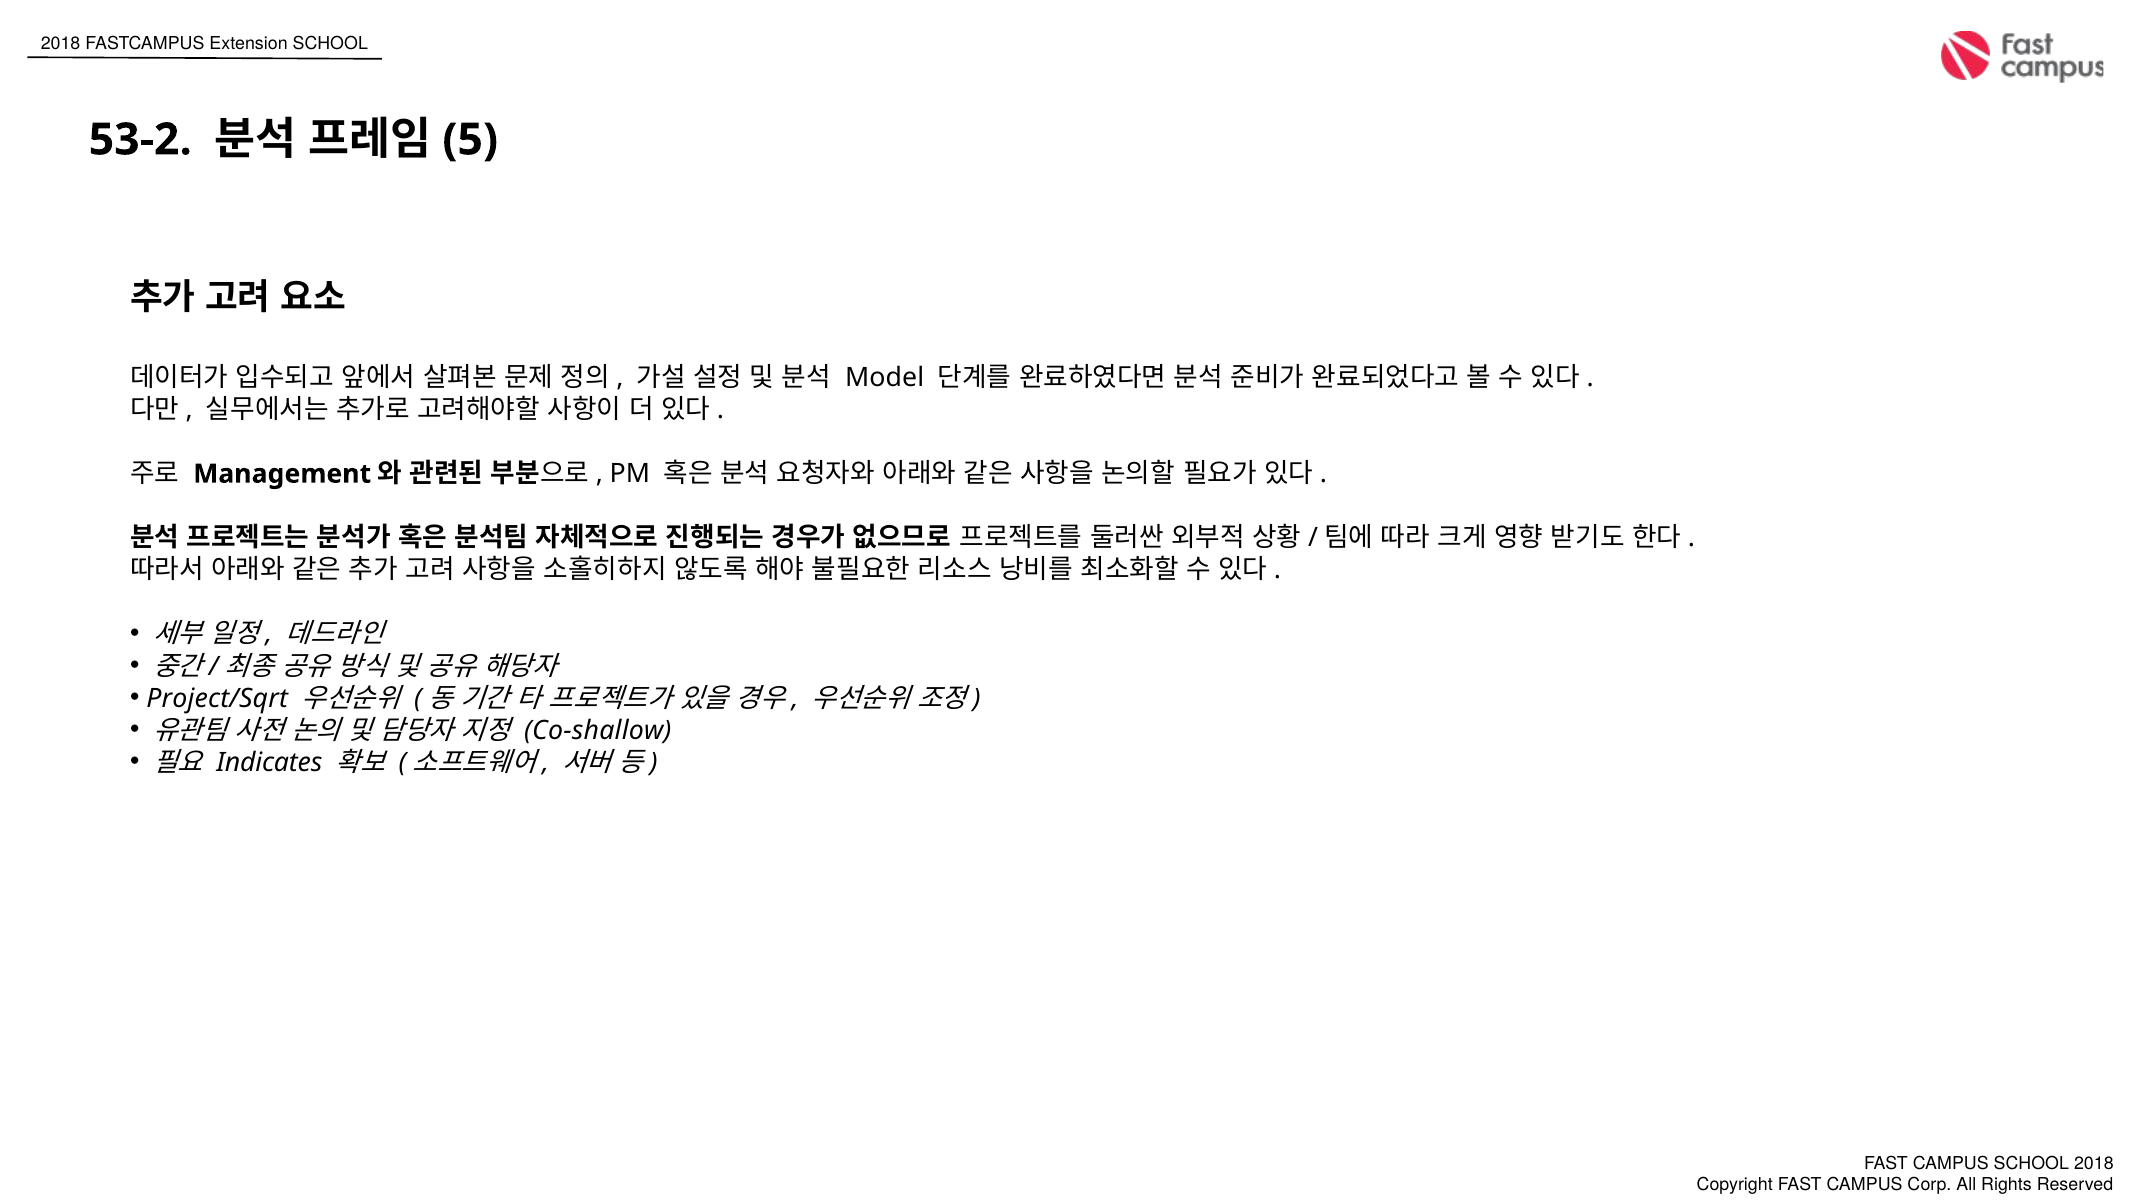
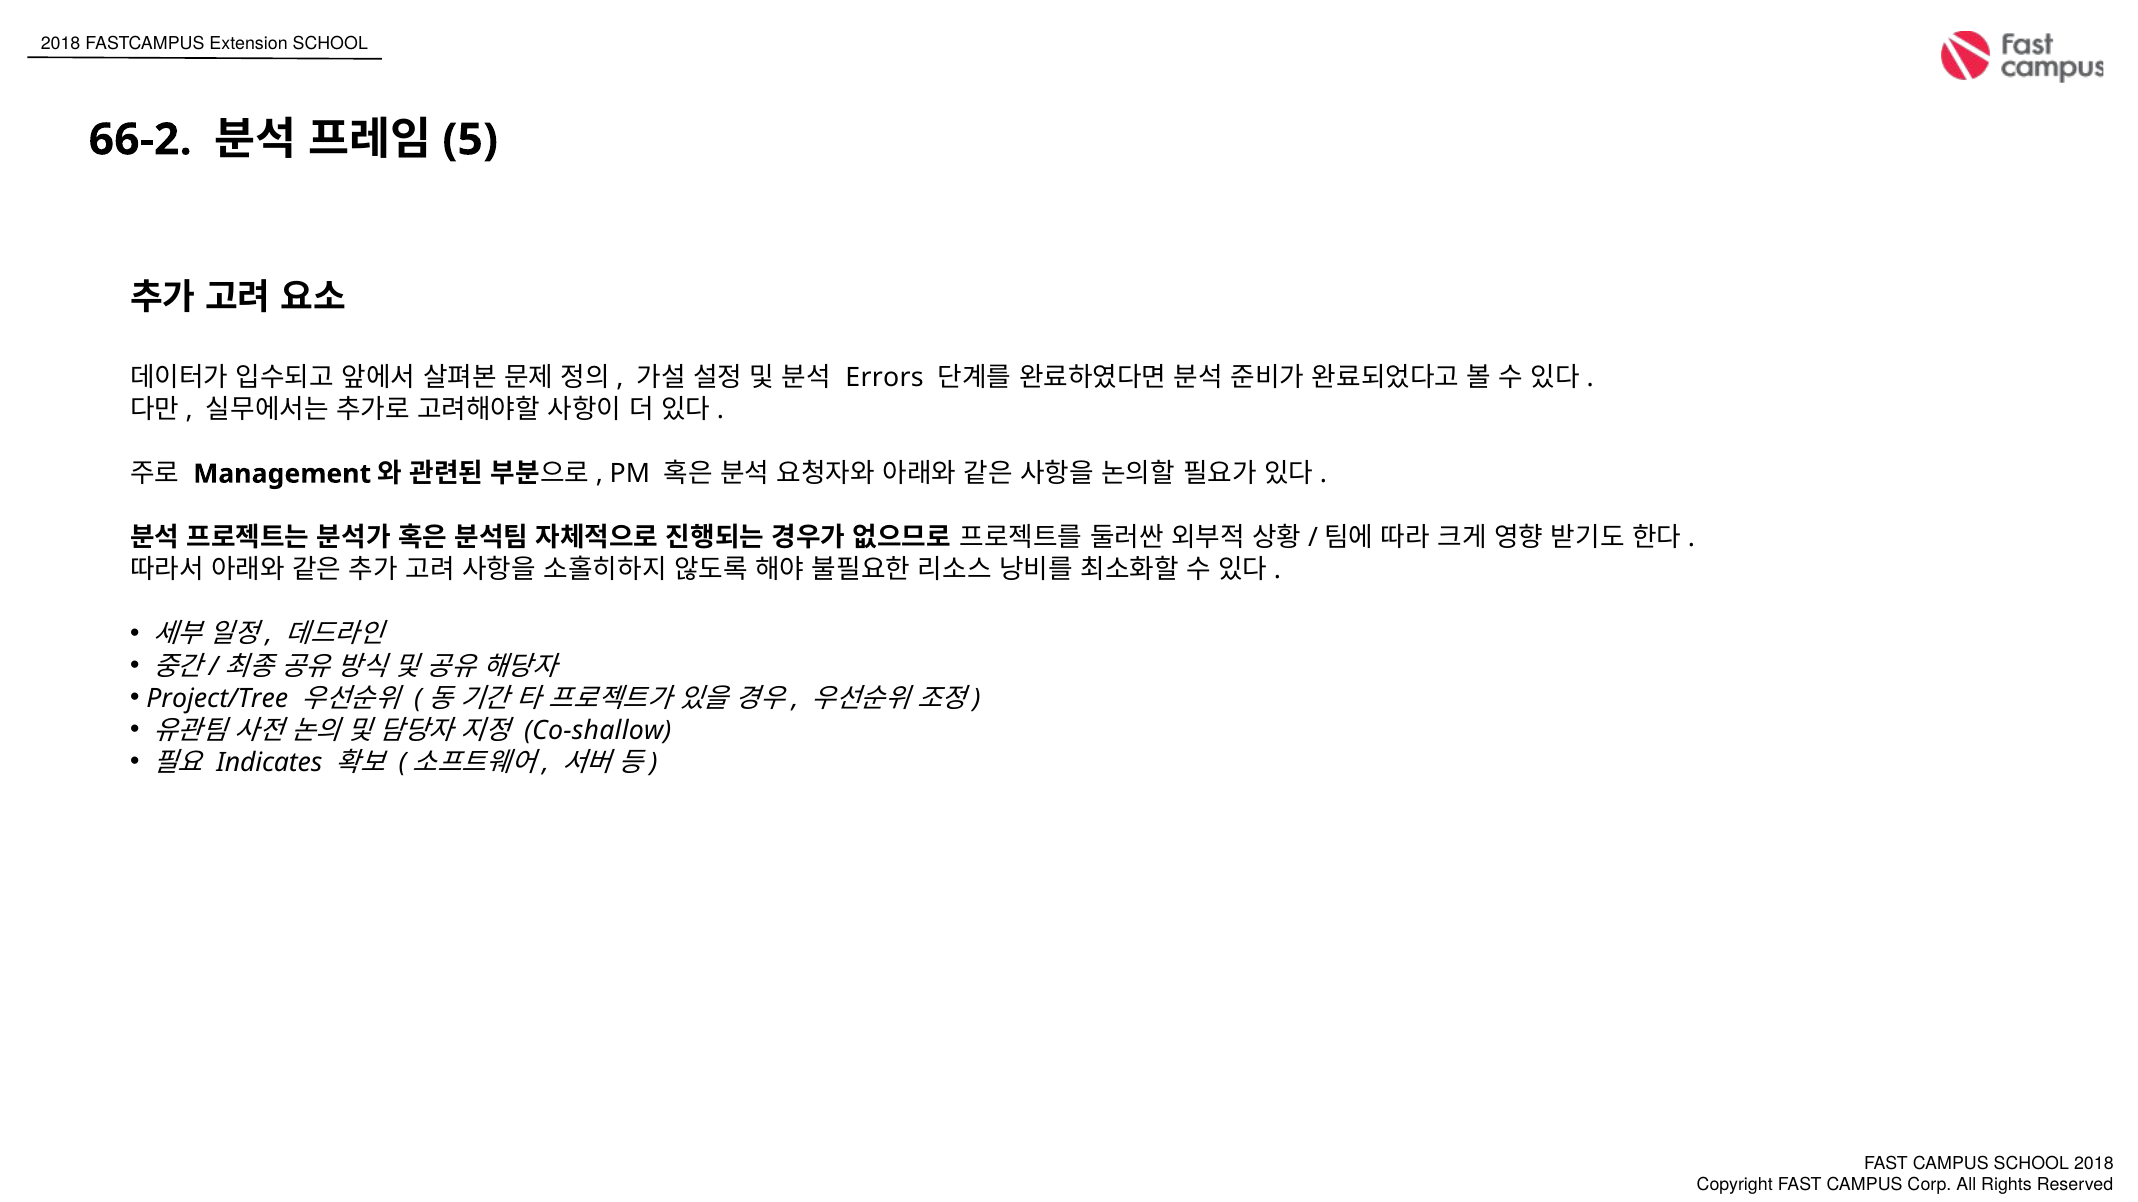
53-2: 53-2 -> 66-2 (140, 140)
Model: Model -> Errors (885, 378)
Project/Sqrt: Project/Sqrt -> Project/Tree (217, 699)
